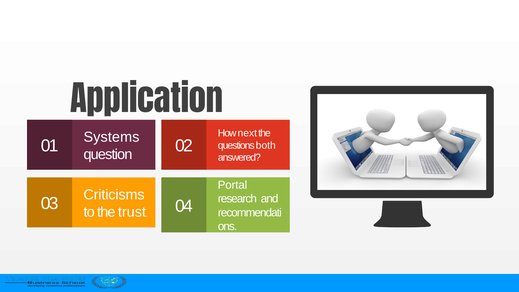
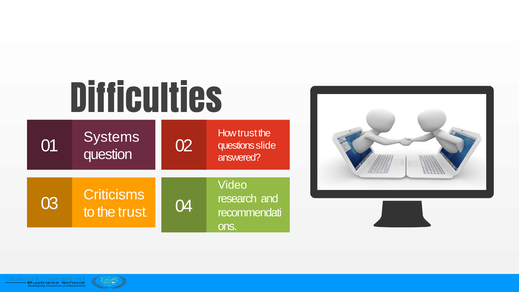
Application: Application -> Difficulties (146, 101)
How next: next -> trust (247, 133)
both: both -> slide (266, 145)
Portal: Portal -> Video (232, 185)
